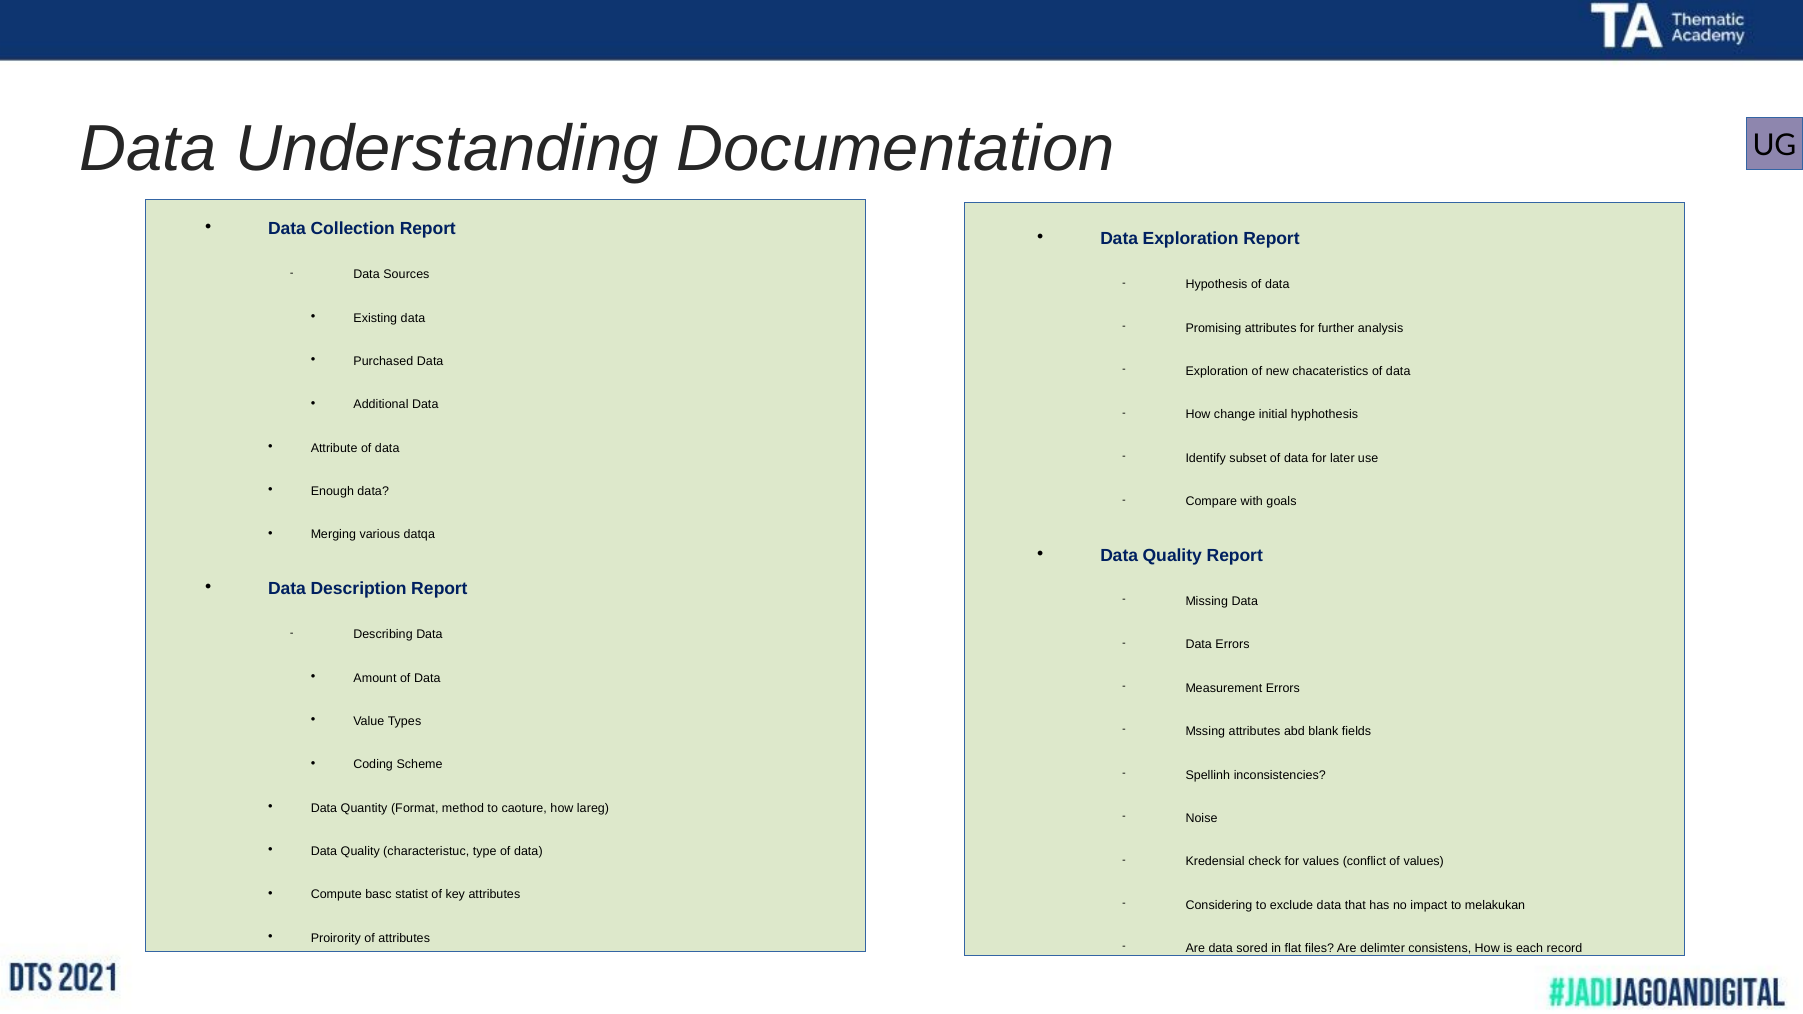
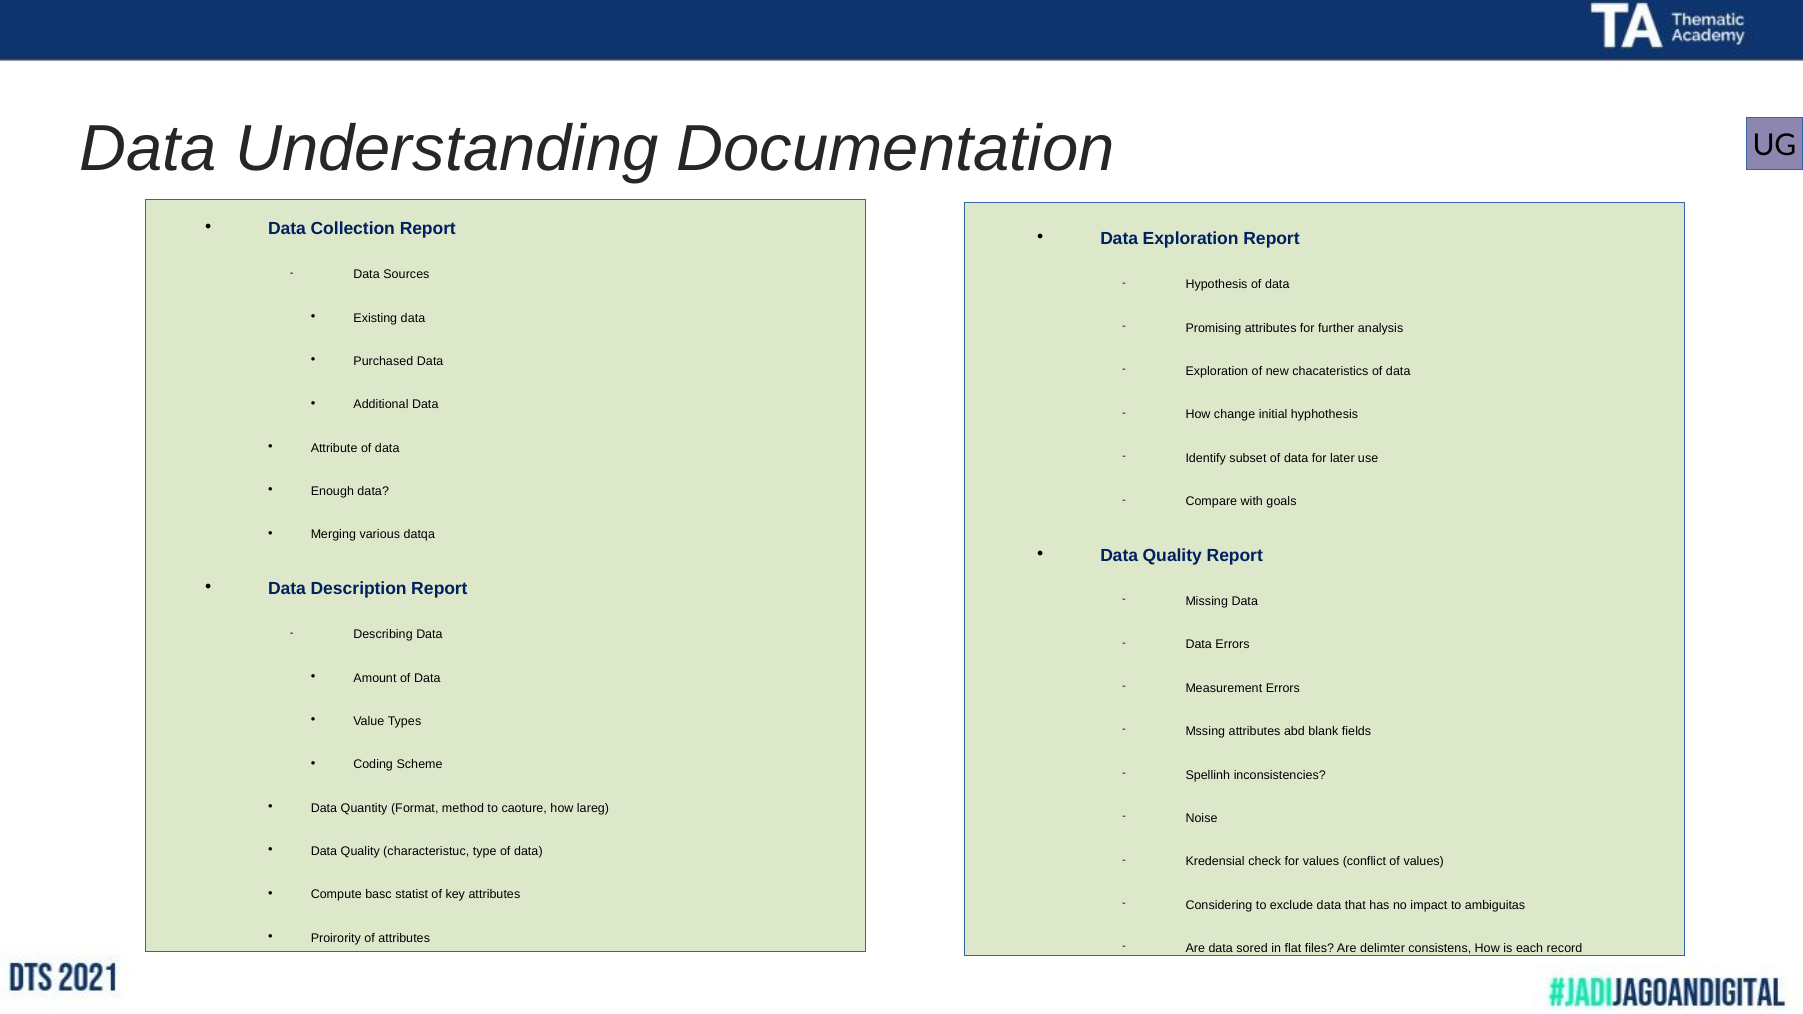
melakukan: melakukan -> ambiguitas (1495, 905)
